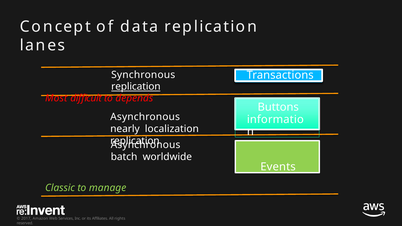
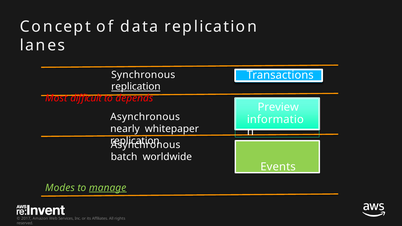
Buttons: Buttons -> Preview (278, 107)
localization: localization -> whitepaper (172, 129)
Classic: Classic -> Modes (60, 188)
manage underline: none -> present (108, 188)
